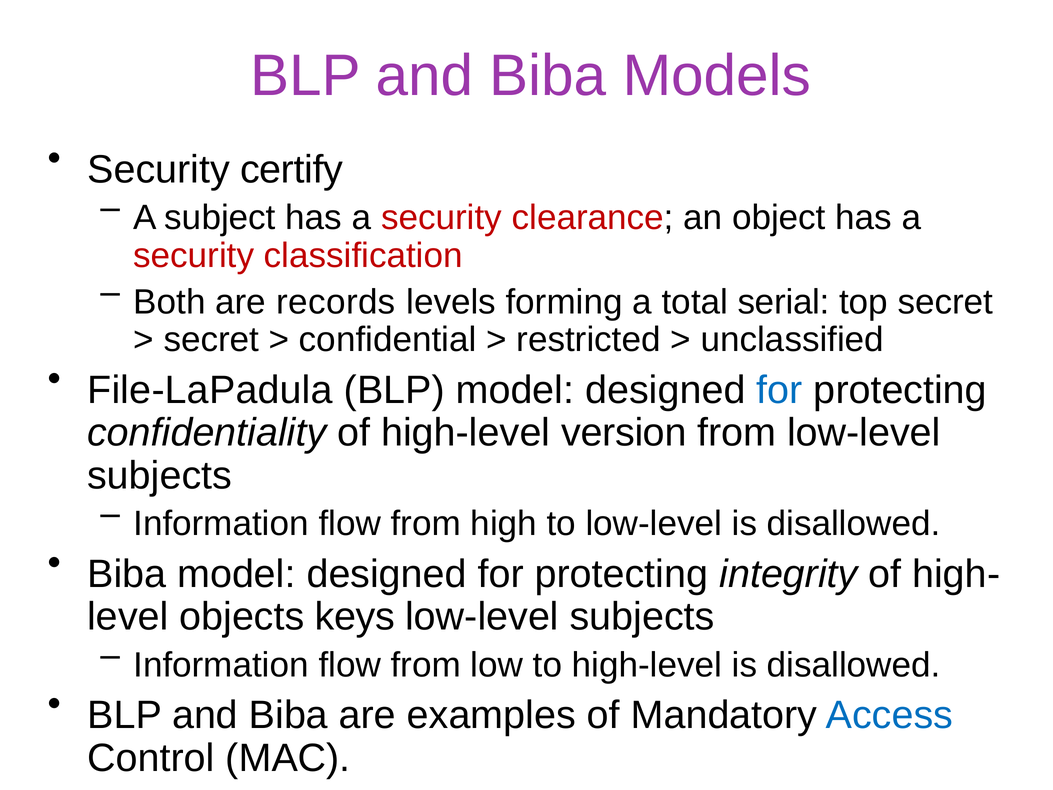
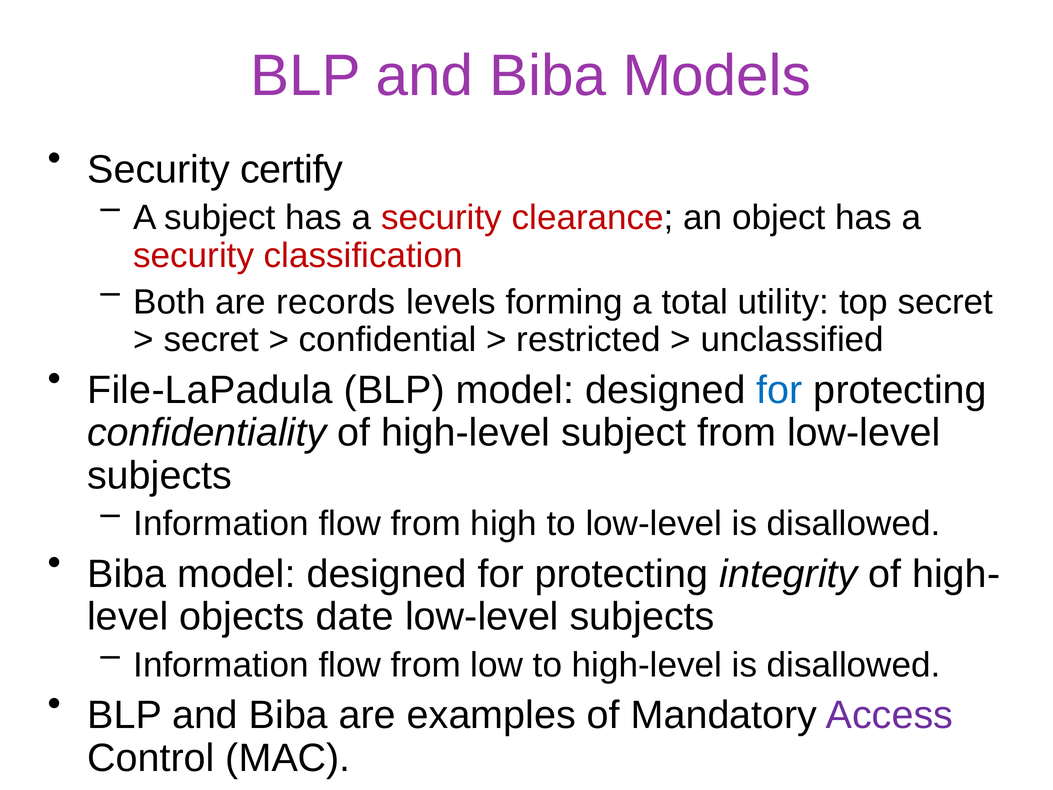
serial: serial -> utility (783, 302)
high-level version: version -> subject (624, 433)
keys: keys -> date (355, 617)
Access colour: blue -> purple (890, 715)
